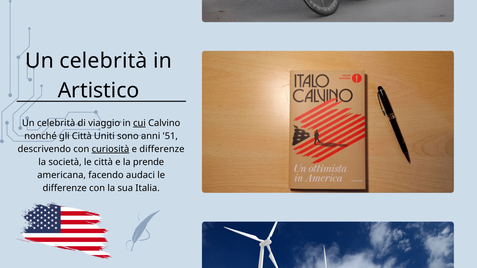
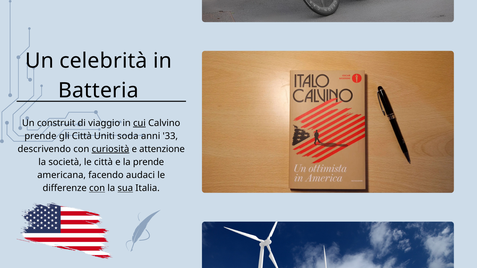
Artistico: Artistico -> Batteria (98, 91)
celebrità: celebrità -> construit (56, 123)
nonché: nonché -> prende (40, 136)
sono: sono -> soda (128, 136)
51: 51 -> 33 (170, 136)
e differenze: differenze -> attenzione (162, 149)
con underline: none -> present (97, 188)
sua underline: none -> present (125, 188)
